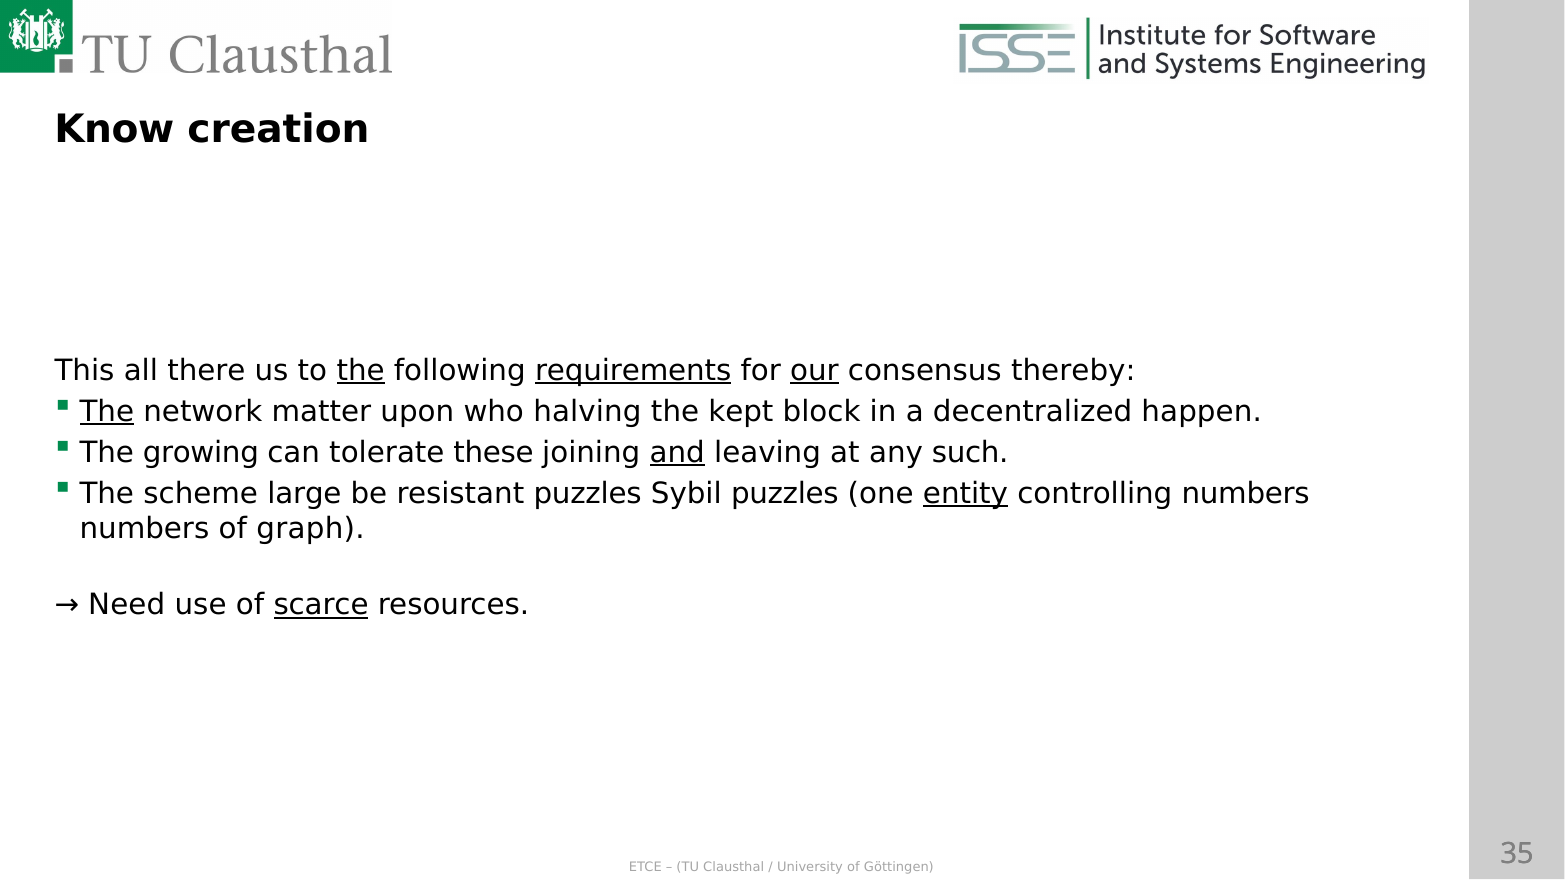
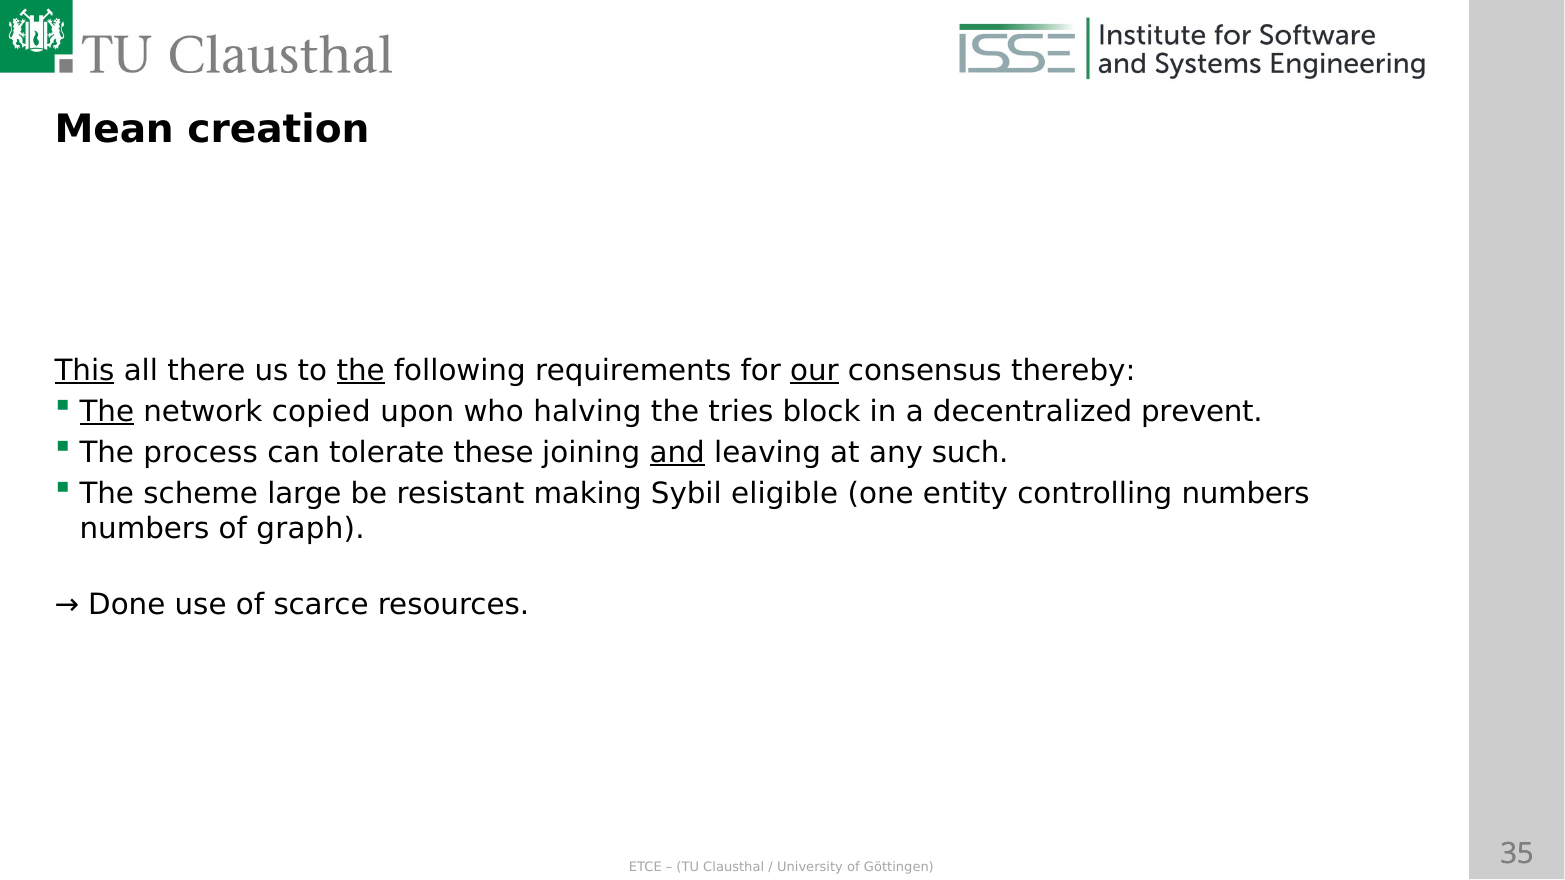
Know: Know -> Mean (114, 130)
This underline: none -> present (84, 371)
requirements underline: present -> none (633, 371)
matter: matter -> copied (321, 412)
kept: kept -> tries (741, 412)
happen: happen -> prevent (1202, 412)
growing: growing -> process (201, 453)
resistant puzzles: puzzles -> making (588, 494)
Sybil puzzles: puzzles -> eligible (785, 494)
entity underline: present -> none (965, 494)
Need: Need -> Done (127, 605)
scarce underline: present -> none (321, 605)
